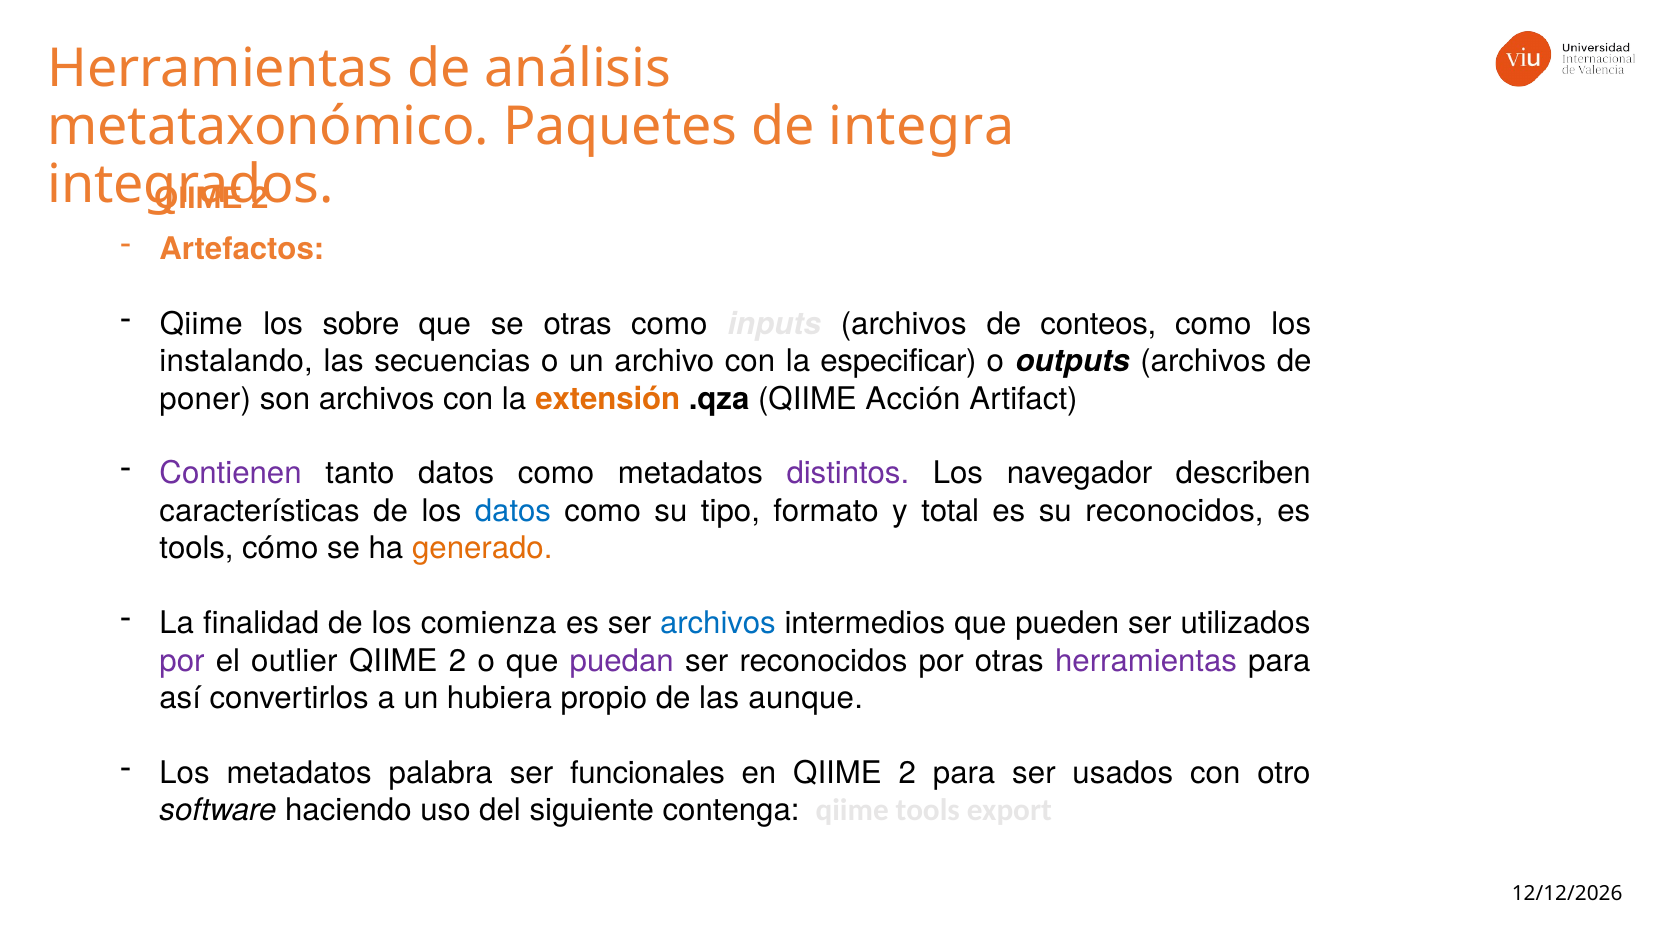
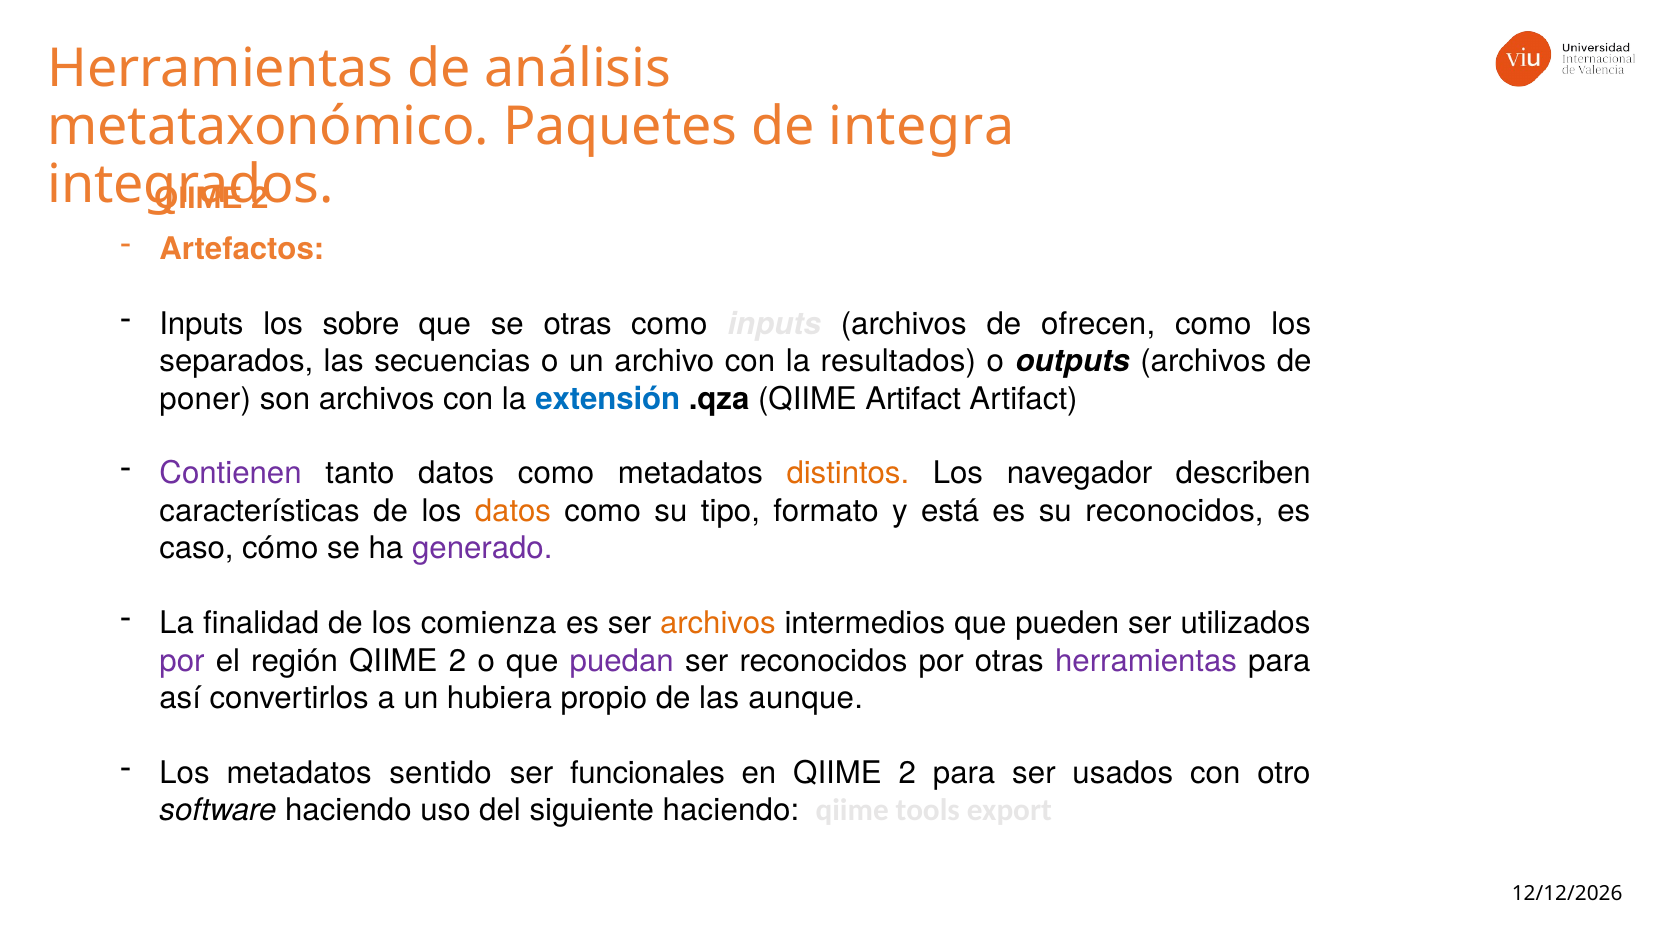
Qiime: Qiime -> Inputs (202, 324)
conteos: conteos -> ofrecen (1098, 324)
instalando: instalando -> separados (236, 362)
especificar: especificar -> resultados (898, 362)
extensión colour: orange -> blue (608, 399)
QIIME Acción: Acción -> Artifact (913, 399)
distintos colour: purple -> orange (848, 474)
datos colour: blue -> orange (513, 511)
total: total -> está (950, 511)
tools: tools -> caso (197, 549)
generado colour: orange -> purple (482, 549)
archivos colour: blue -> orange (718, 624)
outlier: outlier -> región (295, 661)
palabra: palabra -> sentido (441, 774)
siguiente contenga: contenga -> haciendo (731, 811)
